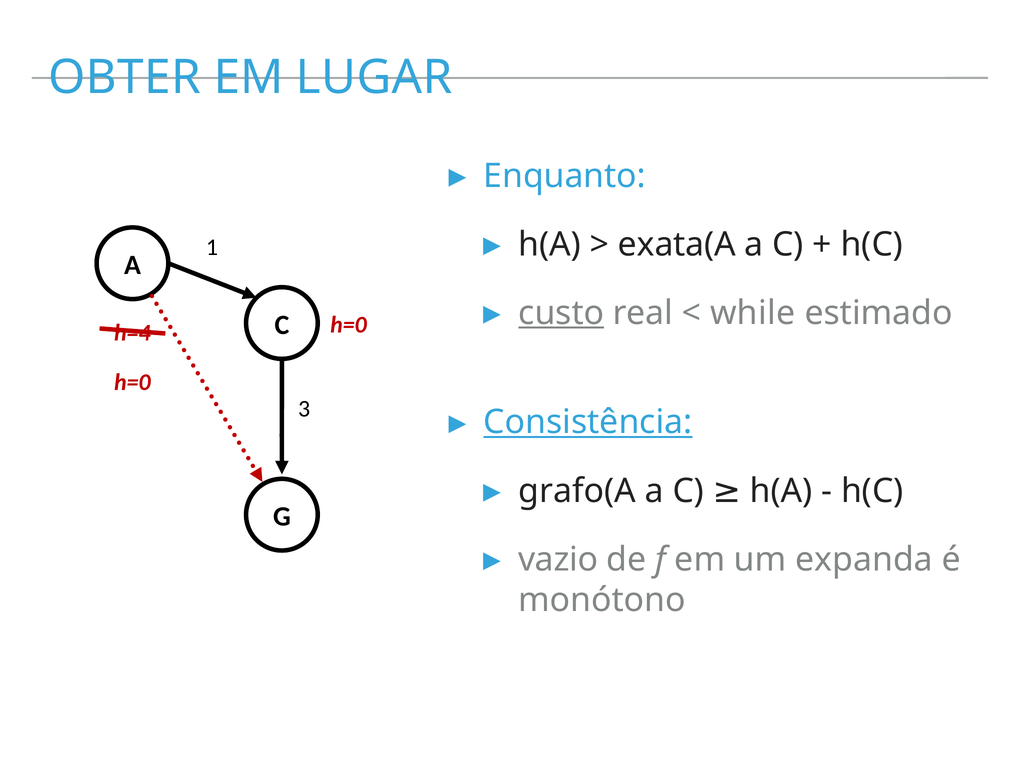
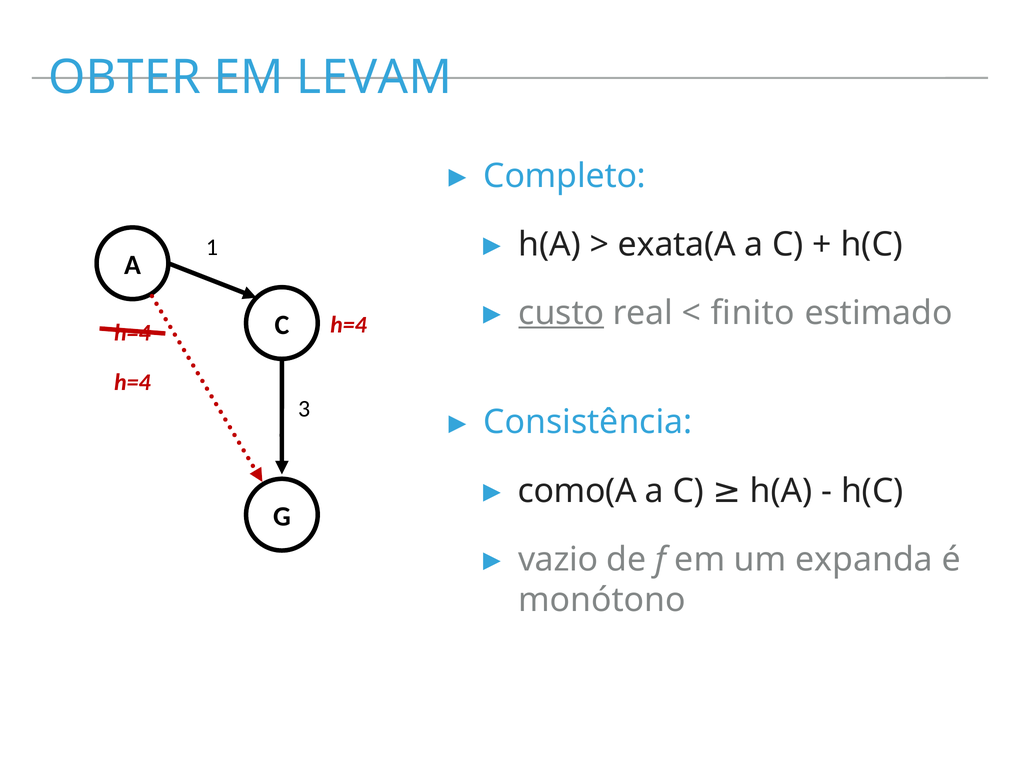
LUGAR: LUGAR -> LEVAM (374, 78)
Enquanto: Enquanto -> Completo (565, 176)
while: while -> finito (753, 313)
h=0: h=0 -> h=4 (348, 325)
h=0: h=0 -> h=4 (132, 382)
Consistência underline: present -> none (588, 422)
grafo(A: grafo(A -> como(A (577, 491)
